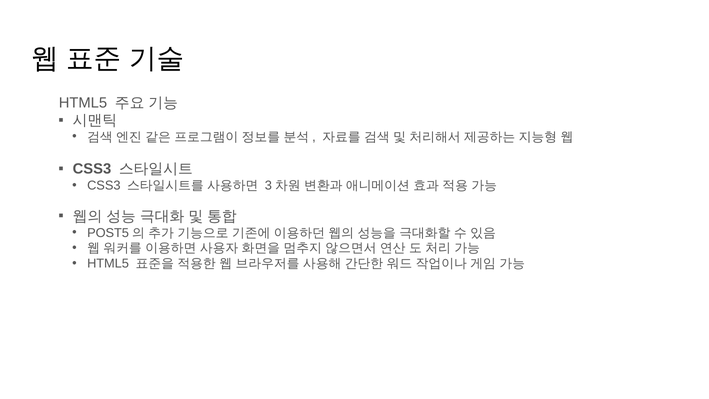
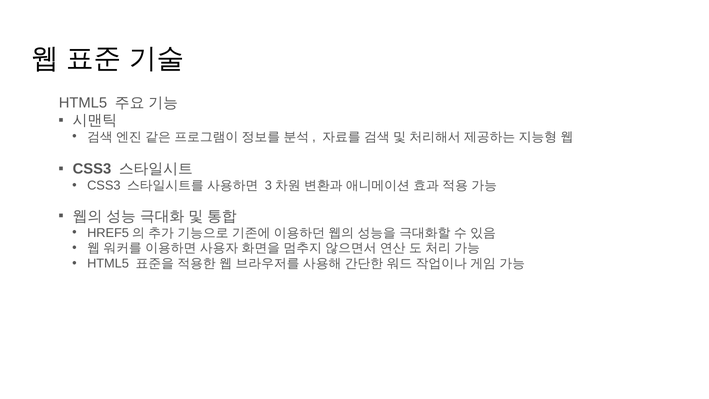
POST5: POST5 -> HREF5 (108, 233)
